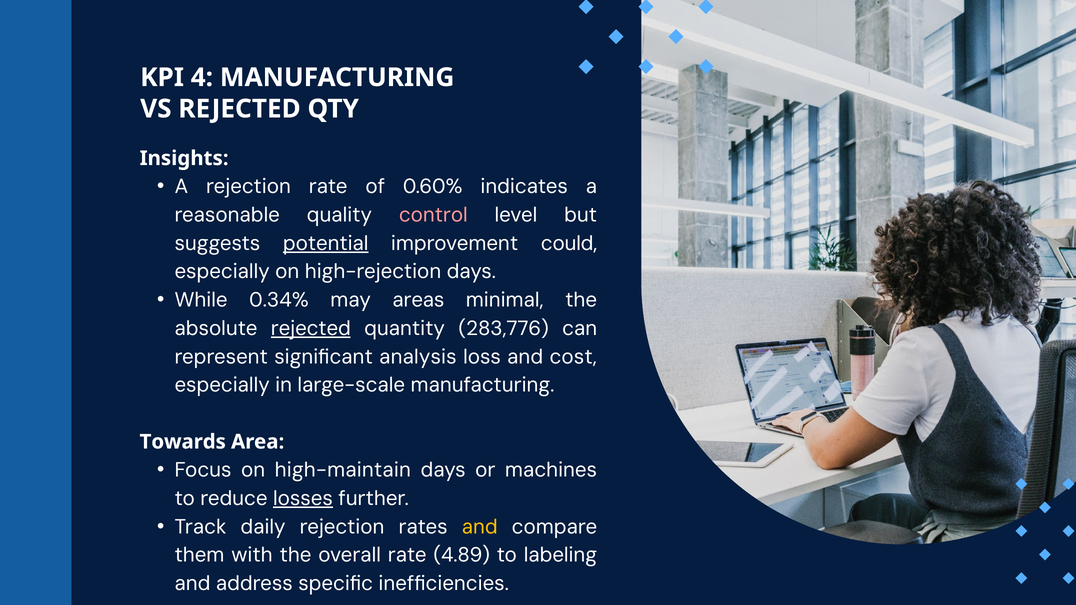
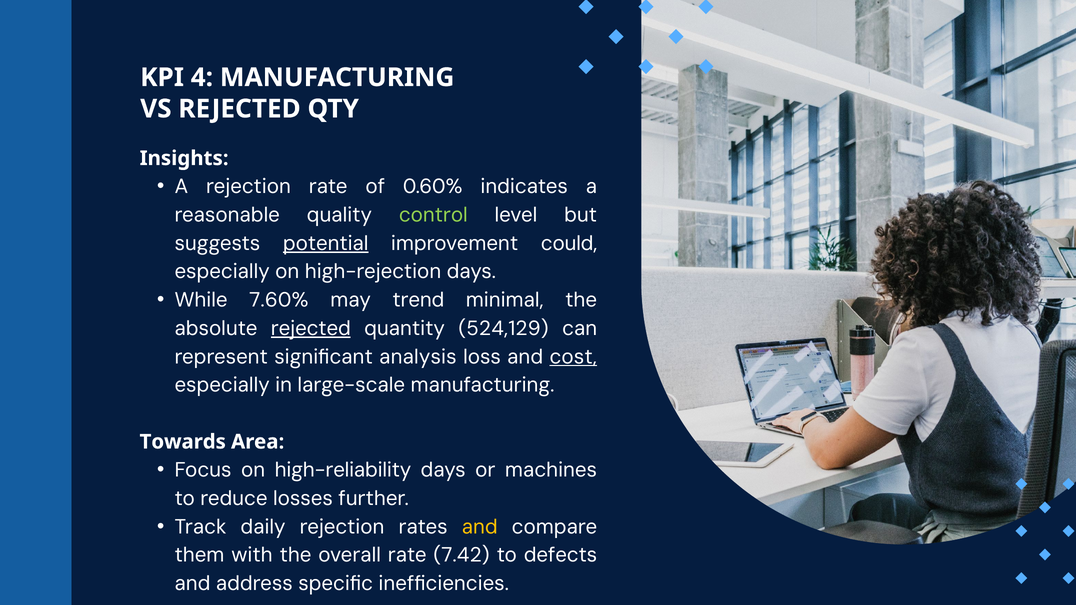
control colour: pink -> light green (433, 215)
0.34%: 0.34% -> 7.60% (279, 300)
areas: areas -> trend (418, 300)
283,776: 283,776 -> 524,129 (503, 329)
cost underline: none -> present (573, 357)
high-maintain: high-maintain -> high-reliability (343, 470)
losses underline: present -> none (303, 499)
4.89: 4.89 -> 7.42 (461, 555)
labeling: labeling -> defects (560, 555)
